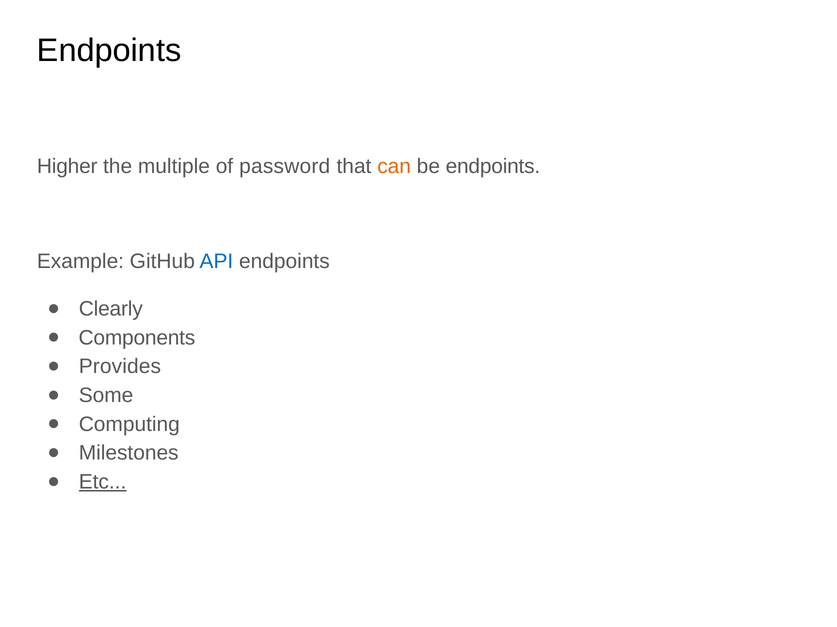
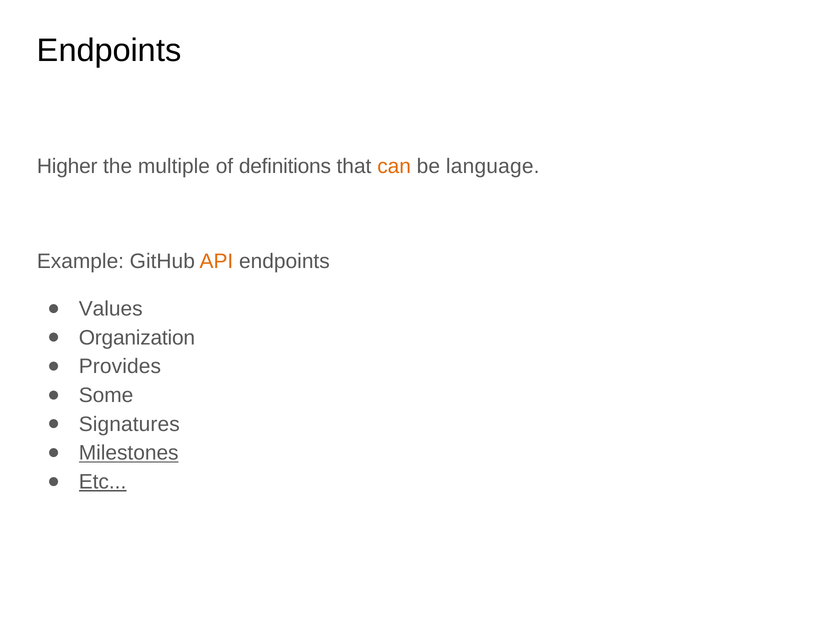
password: password -> definitions (285, 167)
be endpoints: endpoints -> language (493, 167)
API colour: blue -> orange (216, 262)
Clearly: Clearly -> Values (111, 309)
Components: Components -> Organization (137, 338)
Computing: Computing -> Signatures (129, 425)
Milestones underline: none -> present (129, 453)
